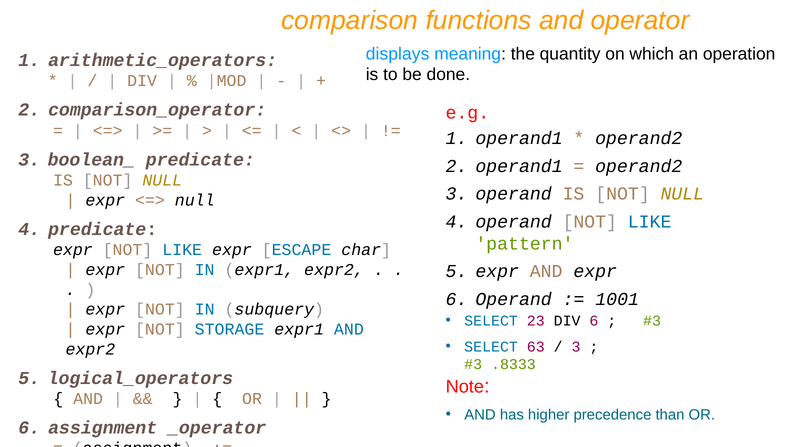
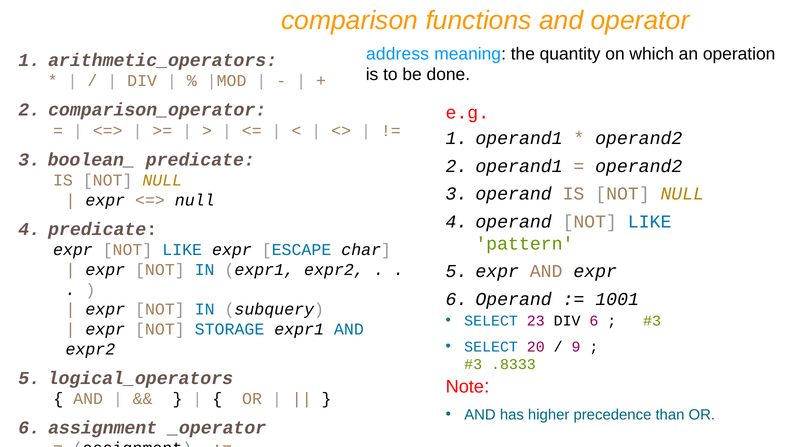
displays: displays -> address (398, 54)
63: 63 -> 20 (536, 347)
3: 3 -> 9 (576, 347)
